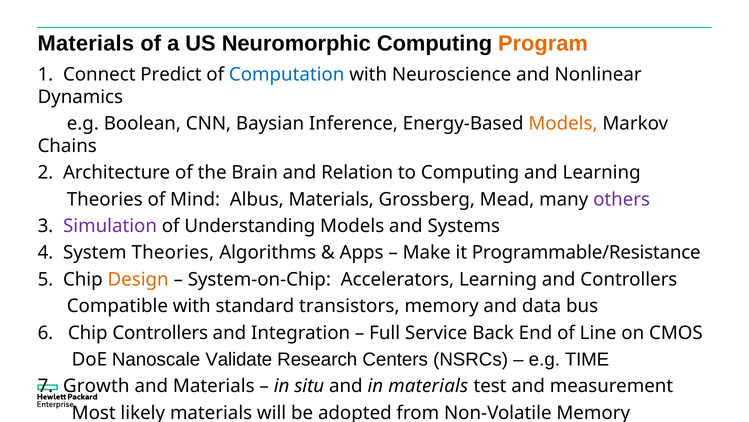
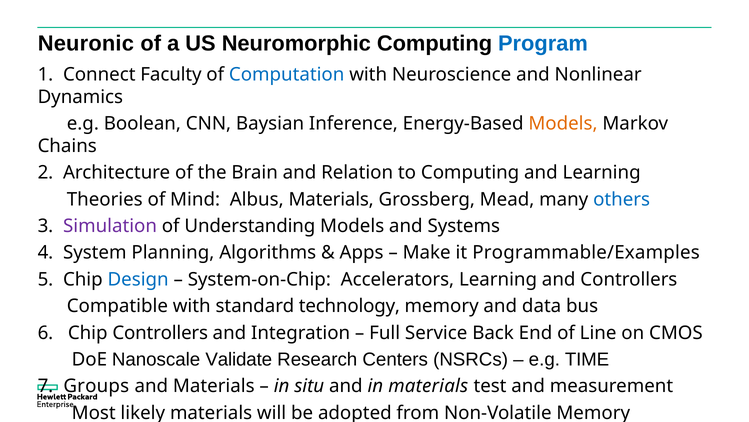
Materials: Materials -> Neuronic (86, 44)
Program colour: orange -> blue (543, 44)
Predict: Predict -> Faculty (171, 74)
others colour: purple -> blue (622, 199)
System Theories: Theories -> Planning (173, 252)
Programmable/Resistance: Programmable/Resistance -> Programmable/Examples (586, 252)
Design colour: orange -> blue (138, 279)
transistors: transistors -> technology (349, 306)
Growth: Growth -> Groups (96, 386)
